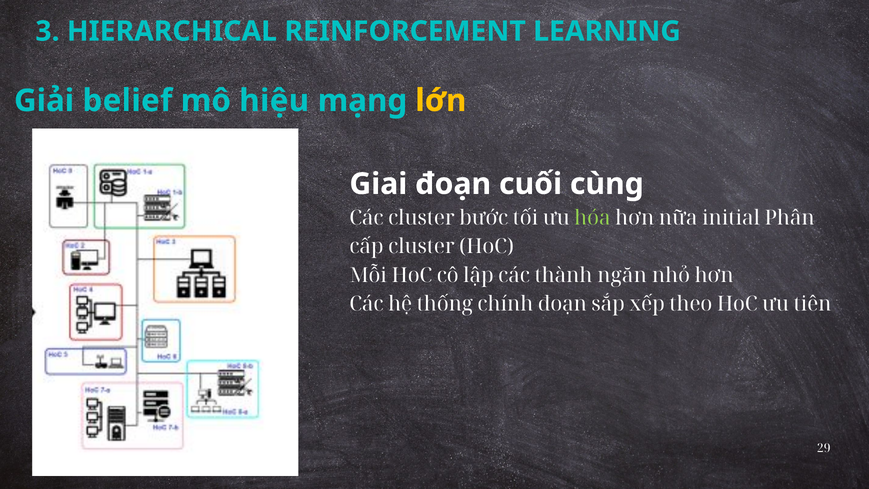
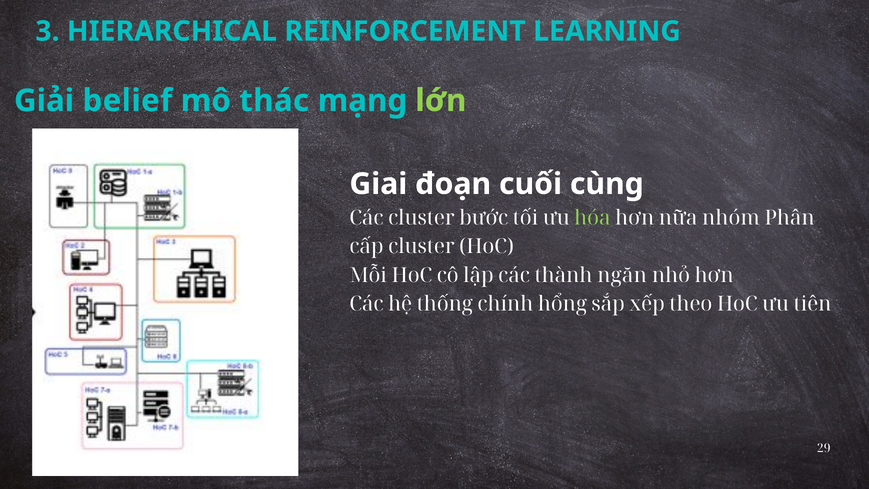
hiệu: hiệu -> thác (274, 101)
lớn colour: yellow -> light green (441, 101)
initial: initial -> nhóm (731, 218)
chính đoạn: đoạn -> hổng (562, 304)
